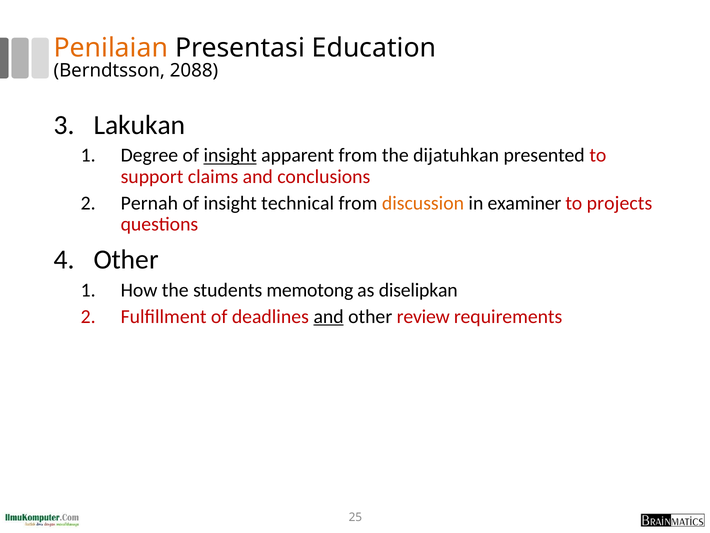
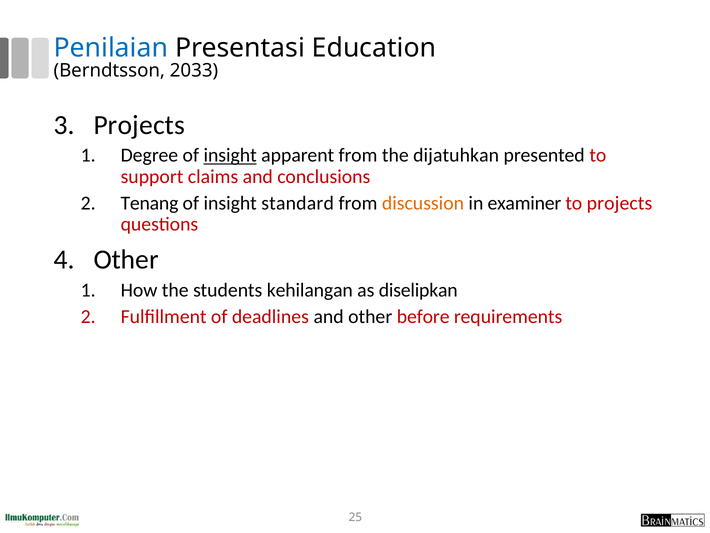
Penilaian colour: orange -> blue (111, 48)
2088: 2088 -> 2033 (194, 70)
Lakukan: Lakukan -> Projects (139, 125)
Pernah: Pernah -> Tenang (149, 203)
technical: technical -> standard (298, 203)
memotong: memotong -> kehilangan (310, 290)
and underline: present -> none (329, 316)
review: review -> before (423, 316)
